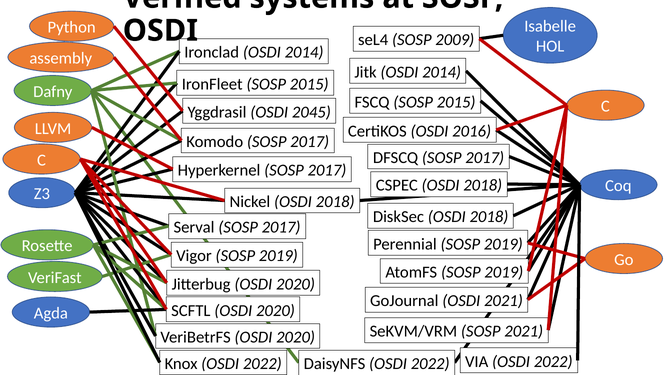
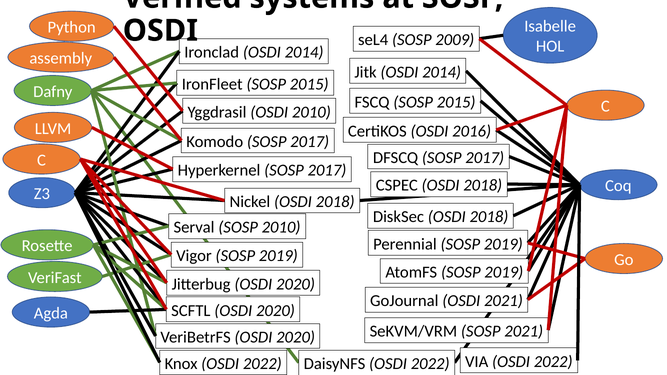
OSDI 2045: 2045 -> 2010 (311, 112)
Serval SOSP 2017: 2017 -> 2010 (281, 227)
